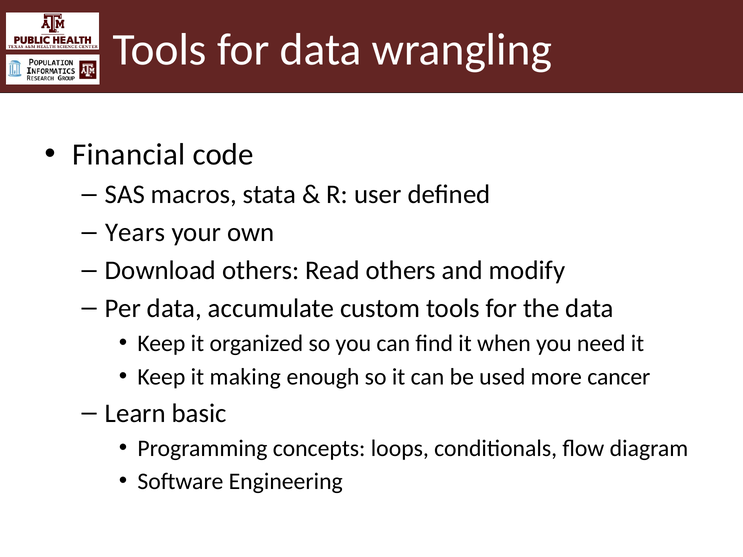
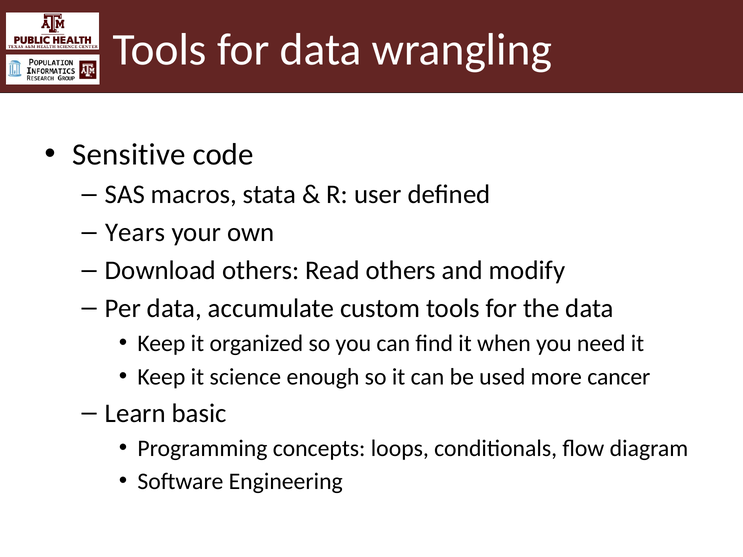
Financial: Financial -> Sensitive (129, 154)
making: making -> science (245, 377)
